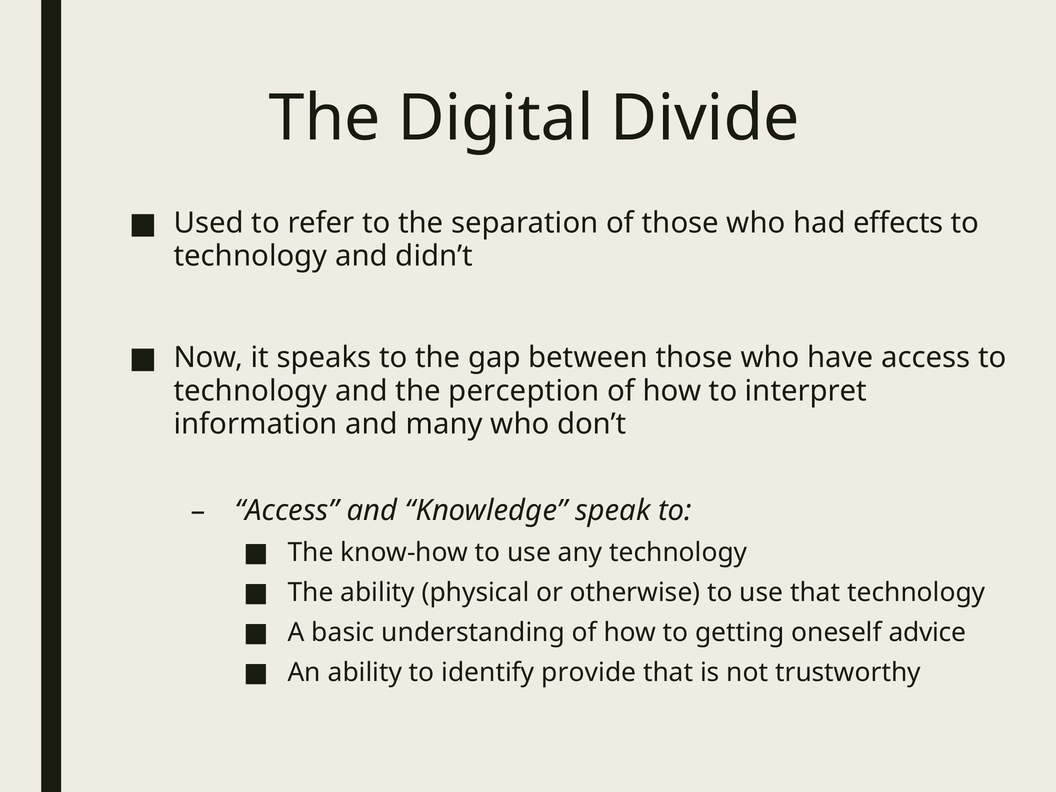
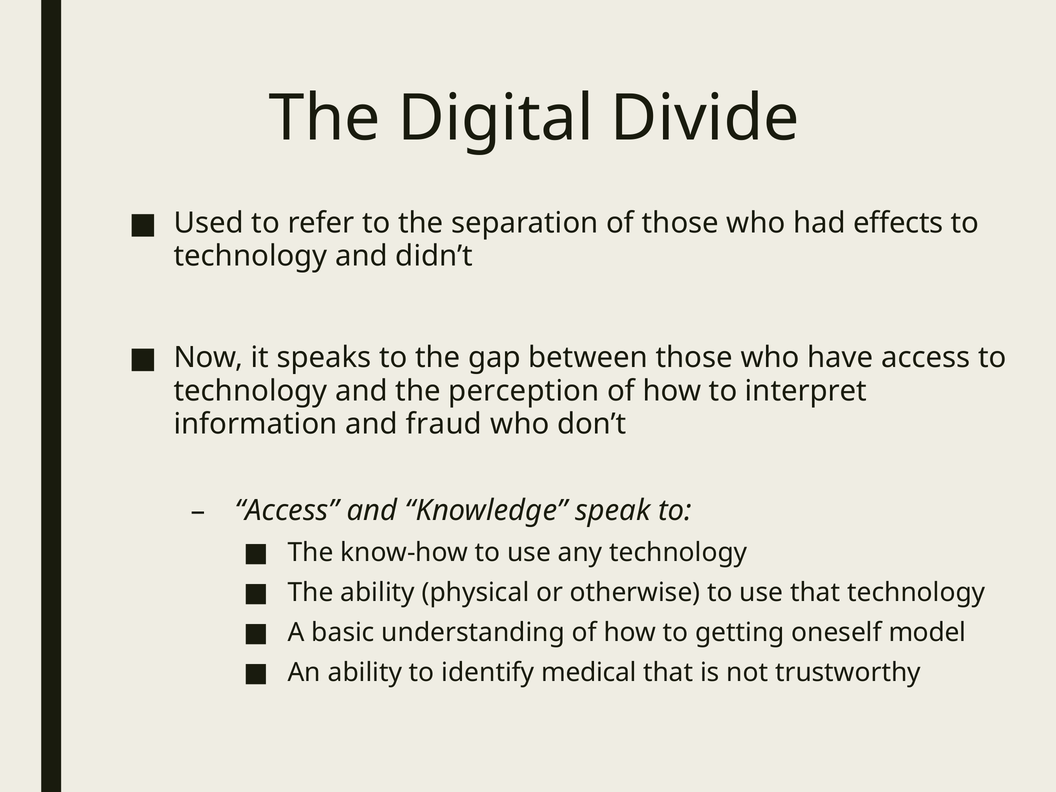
many: many -> fraud (444, 424)
advice: advice -> model (927, 632)
provide: provide -> medical (589, 672)
